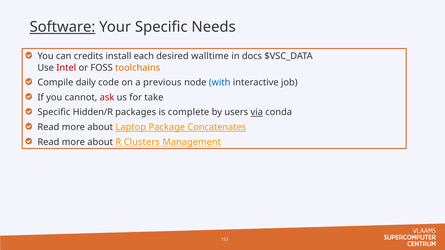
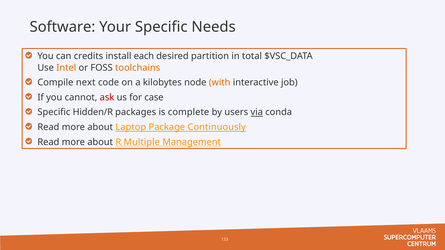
Software underline: present -> none (62, 27)
walltime: walltime -> partition (210, 56)
docs: docs -> total (252, 56)
Intel colour: red -> orange (66, 68)
daily: daily -> next (86, 83)
previous: previous -> kilobytes (162, 83)
with colour: blue -> orange (220, 83)
take: take -> case (154, 98)
Concatenates: Concatenates -> Continuously (217, 127)
Clusters: Clusters -> Multiple (142, 142)
